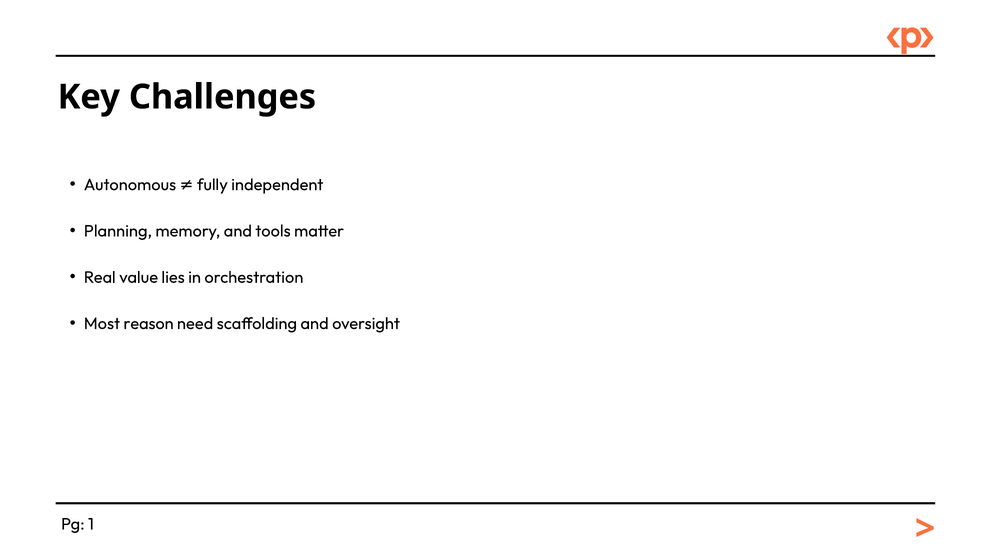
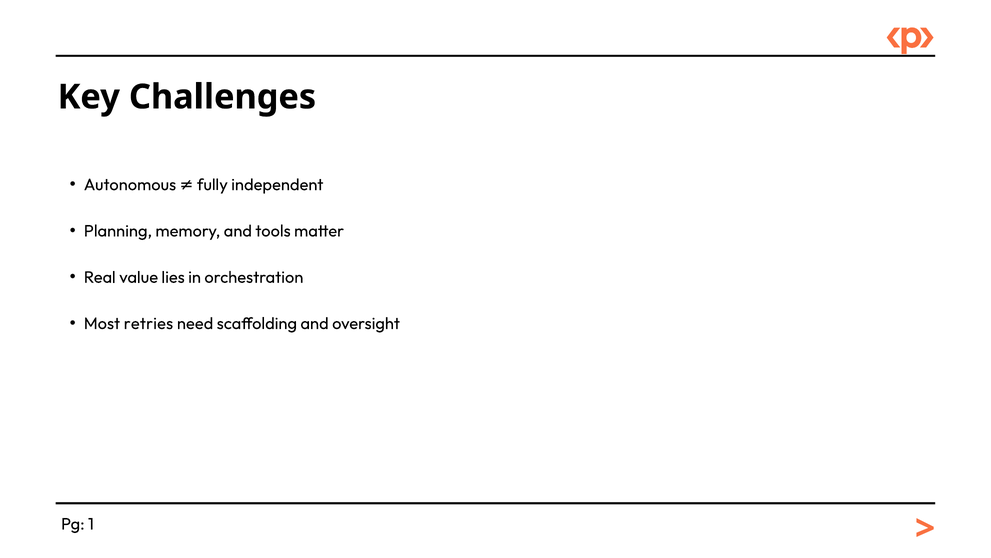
reason: reason -> retries (148, 323)
